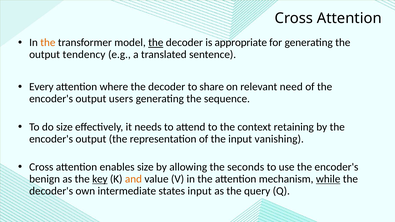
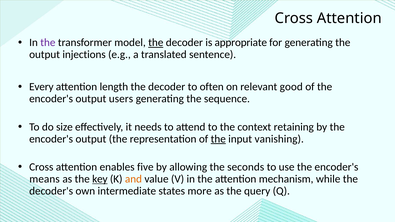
the colour: orange -> purple (48, 43)
tendency: tendency -> injections (84, 55)
where: where -> length (114, 87)
share: share -> often (212, 87)
need: need -> good (291, 87)
the underline: none -> present (218, 139)
enables size: size -> five (145, 167)
benign: benign -> means (45, 179)
while underline: present -> none (328, 179)
states input: input -> more (200, 191)
